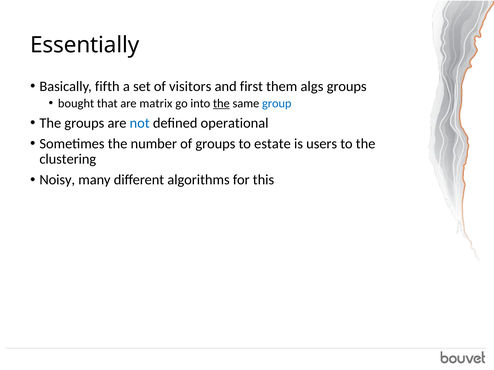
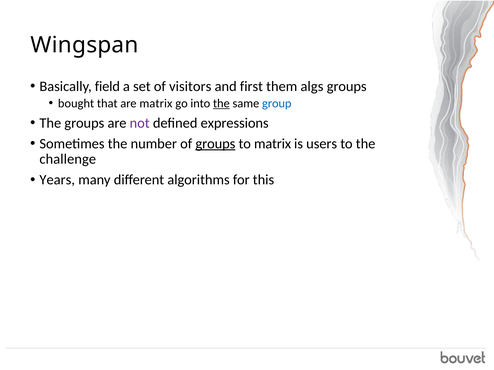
Essentially: Essentially -> Wingspan (85, 45)
fifth: fifth -> field (107, 86)
not colour: blue -> purple (140, 123)
operational: operational -> expressions (235, 123)
groups underline: none -> present (215, 144)
to estate: estate -> matrix (273, 144)
clustering: clustering -> challenge (68, 159)
Noisy: Noisy -> Years (57, 180)
